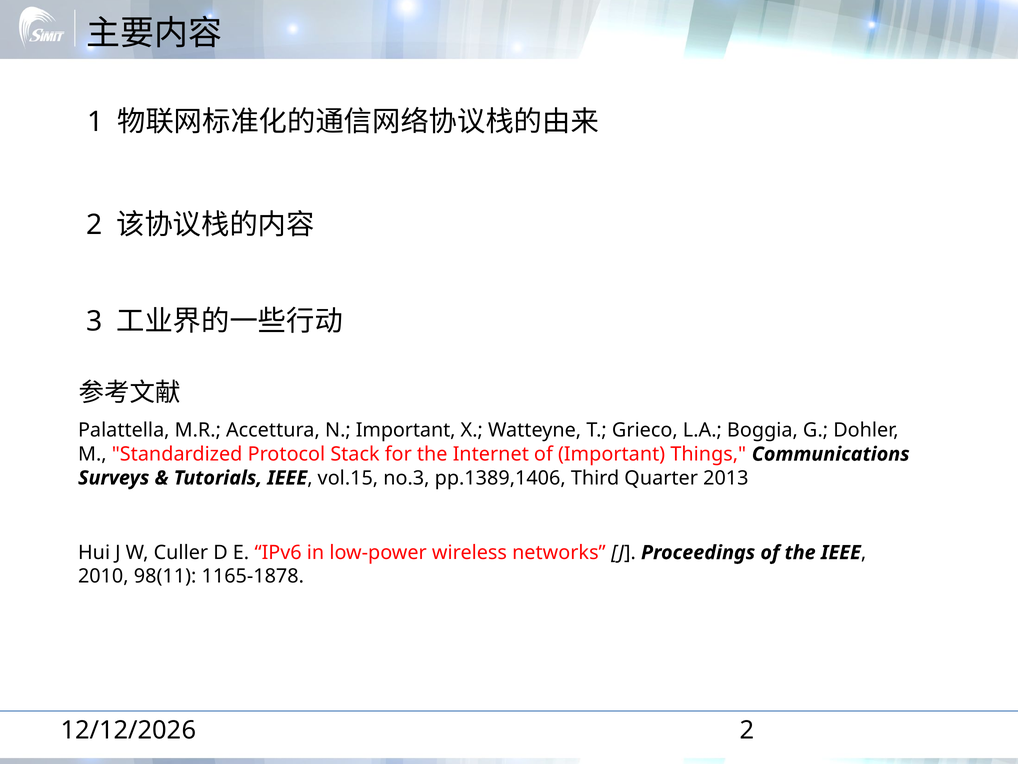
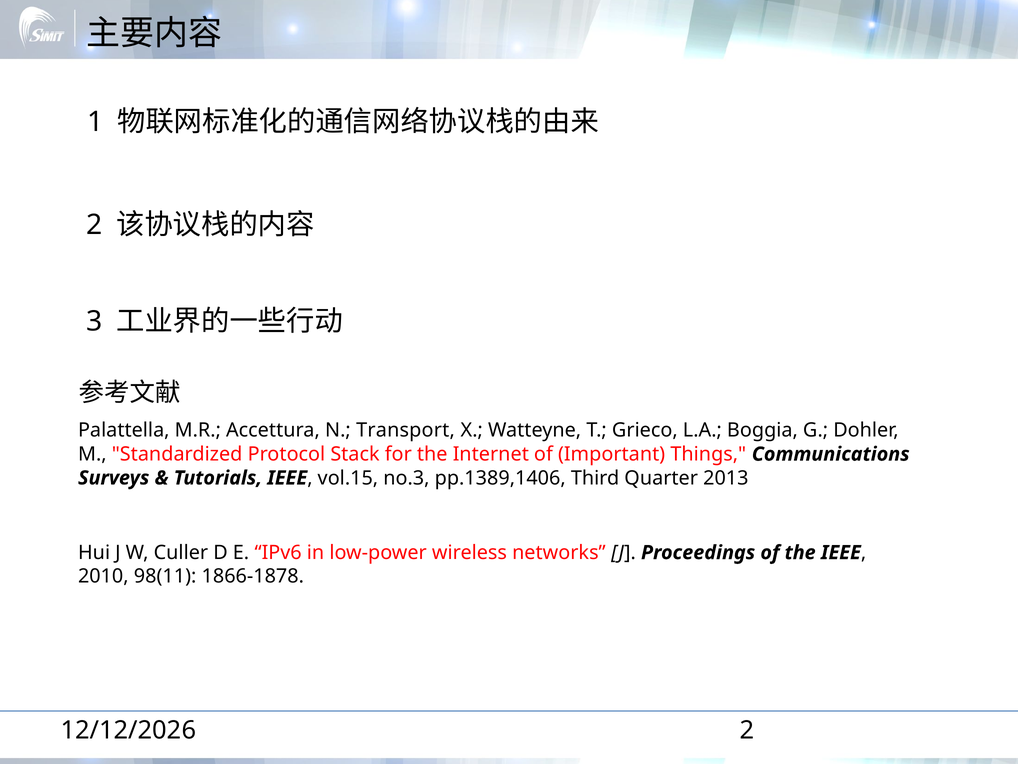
N Important: Important -> Transport (406, 430)
1165-1878: 1165-1878 -> 1866-1878 (253, 576)
